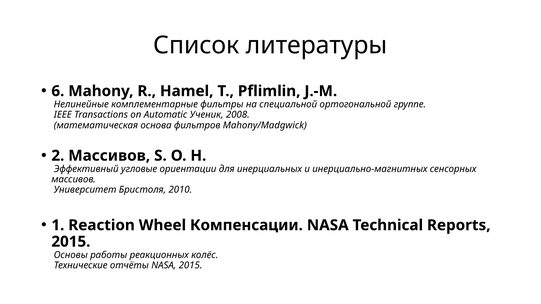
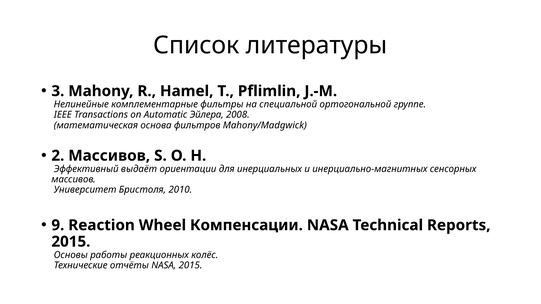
6: 6 -> 3 (58, 91)
Ученик: Ученик -> Эйлера (207, 115)
угловые: угловые -> выдаёт (139, 169)
1: 1 -> 9 (58, 225)
